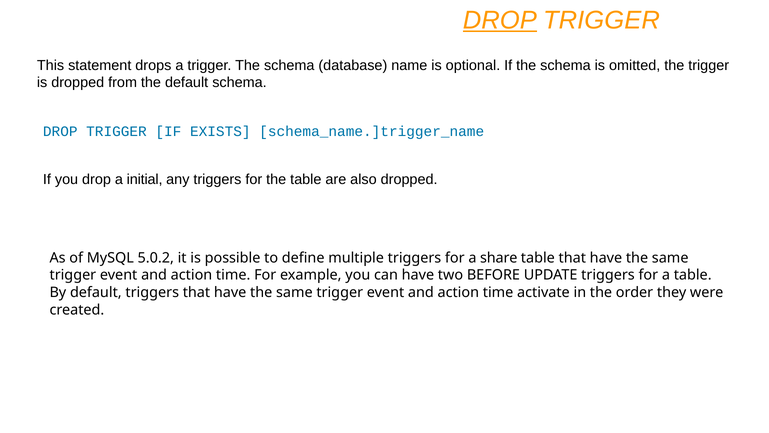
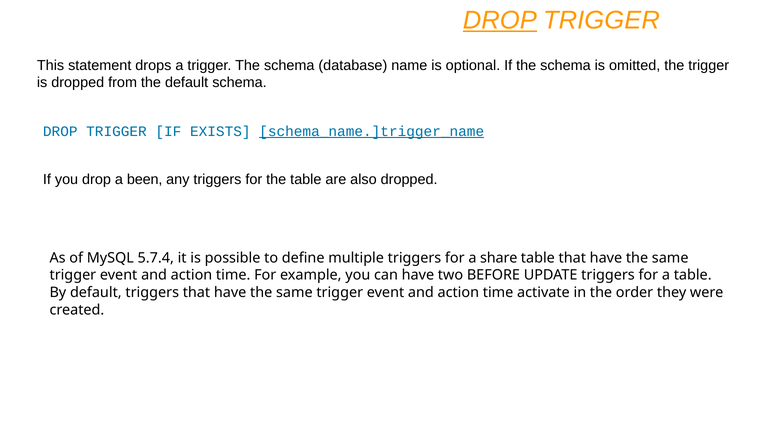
schema_name.]trigger_name underline: none -> present (372, 131)
initial: initial -> been (145, 180)
5.0.2: 5.0.2 -> 5.7.4 (156, 258)
